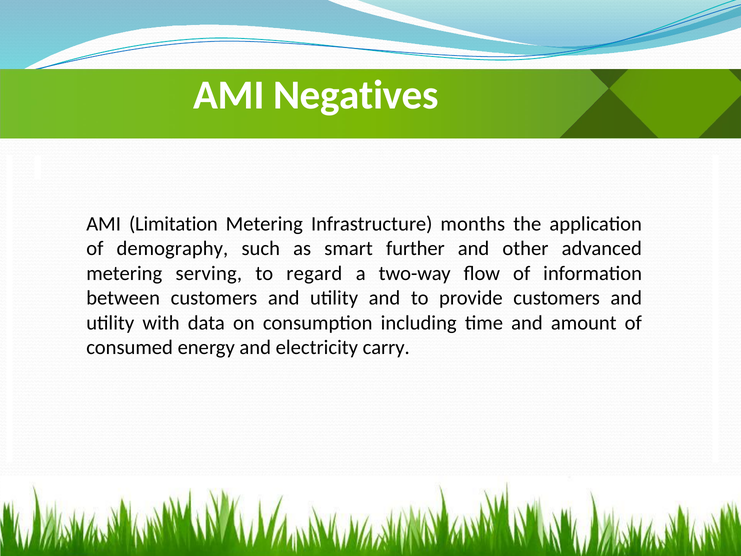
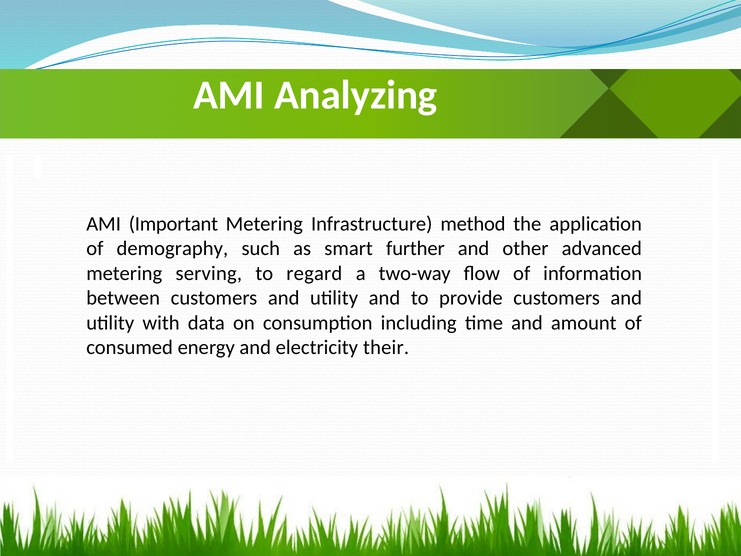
Negatives: Negatives -> Analyzing (356, 95)
Limitation: Limitation -> Important (173, 224)
months: months -> method (473, 224)
carry: carry -> their (386, 347)
